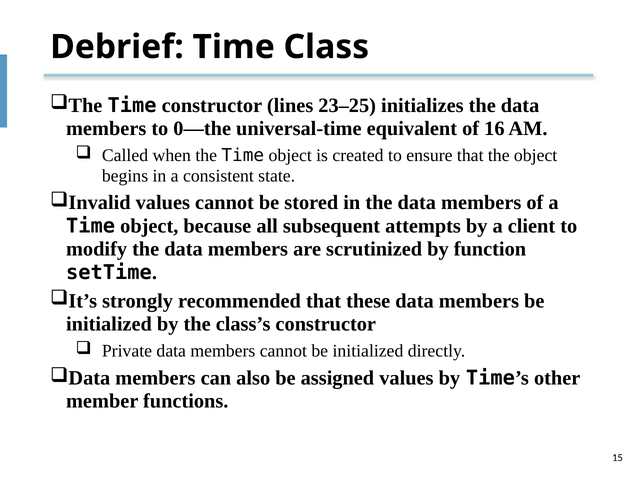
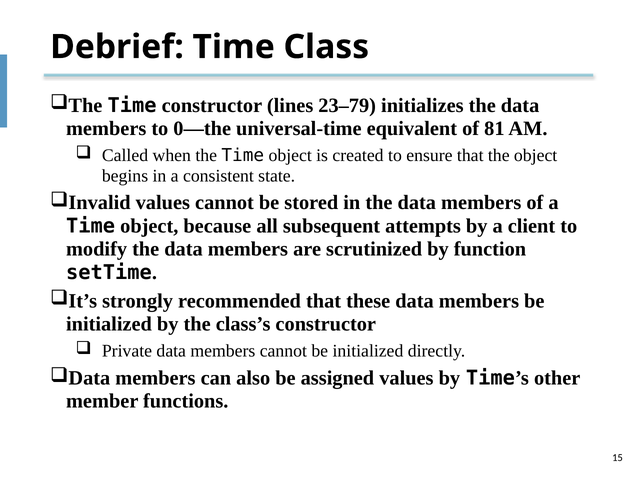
23–25: 23–25 -> 23–79 (347, 105)
16: 16 -> 81 (494, 128)
